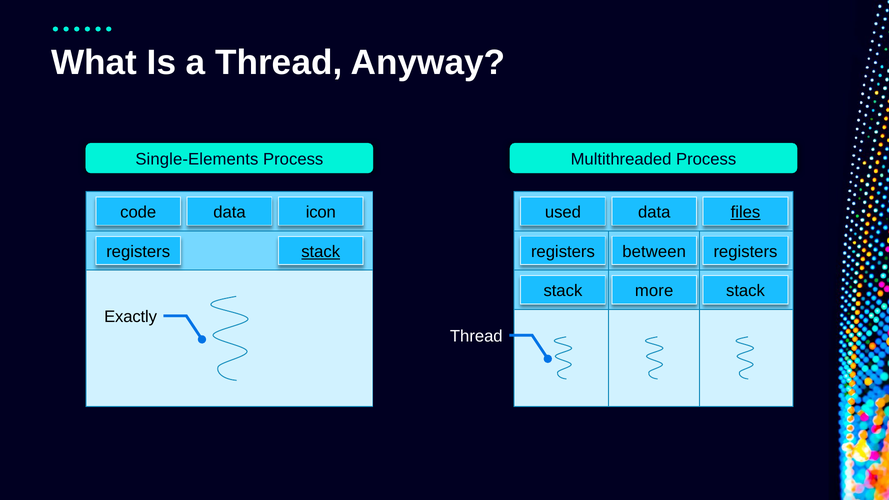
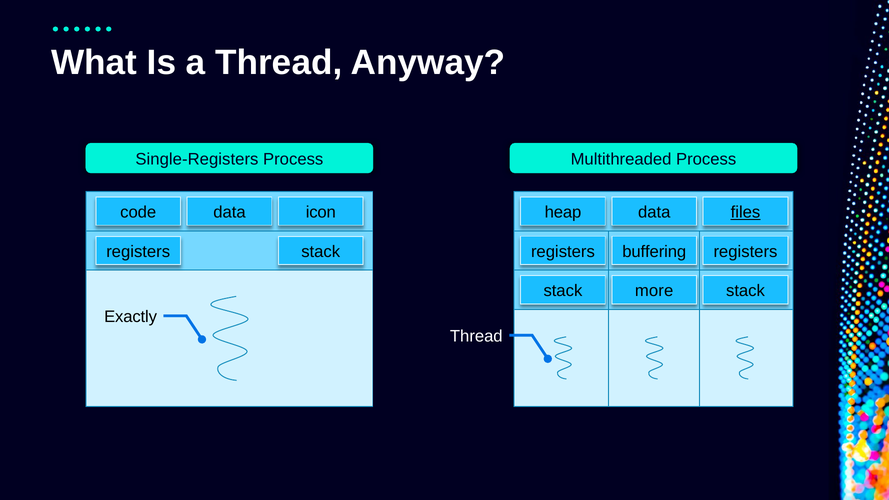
Single-Elements: Single-Elements -> Single-Registers (197, 159)
used: used -> heap (563, 212)
stack underline: present -> none (321, 252)
between: between -> buffering (654, 252)
